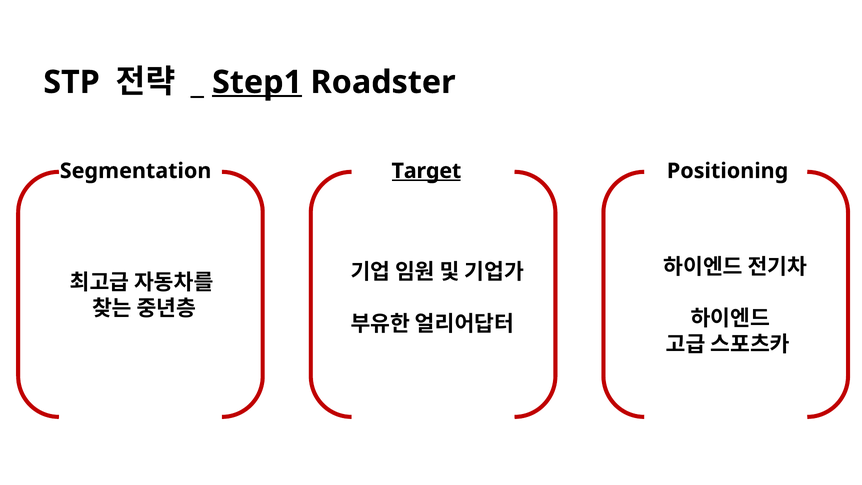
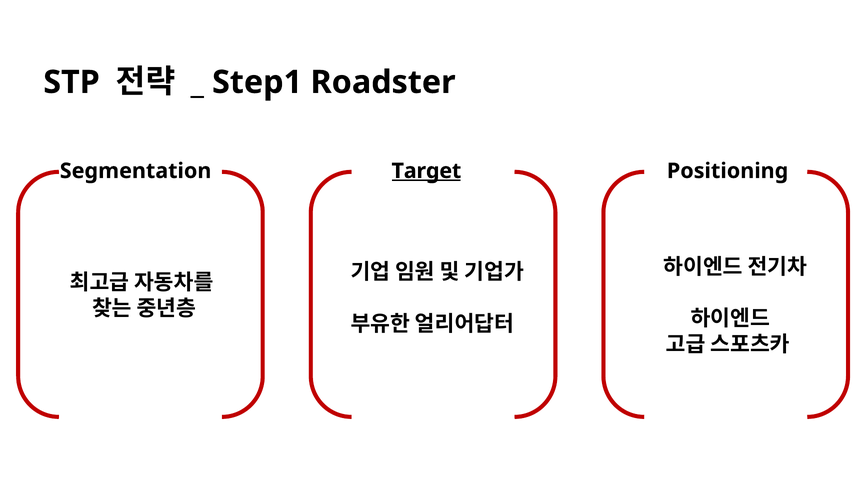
Step1 underline: present -> none (257, 82)
